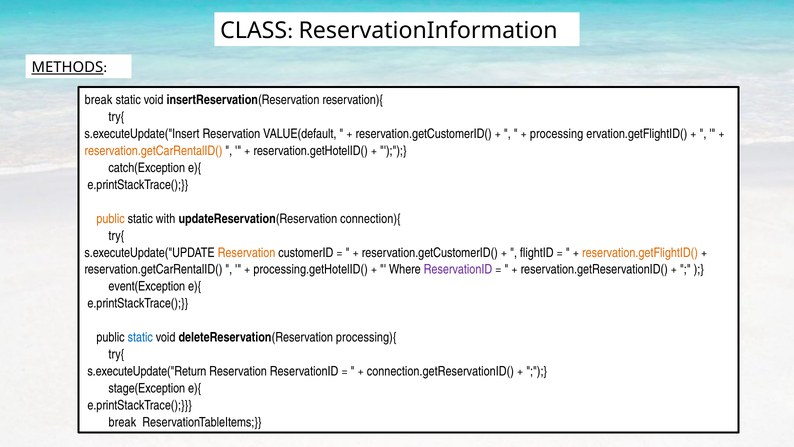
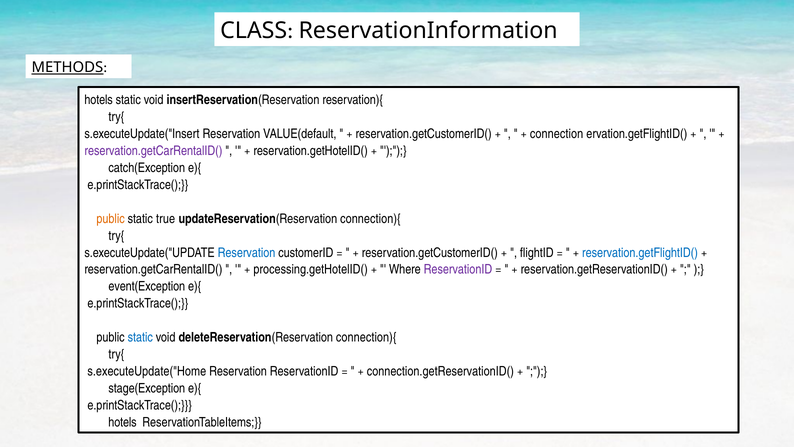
break: break -> hotels (99, 100)
processing: processing -> connection (557, 134)
reservation.getCarRentalID( colour: orange -> purple (153, 151)
with: with -> true (166, 218)
Reservation colour: orange -> blue (247, 252)
reservation.getFlightID( colour: orange -> blue (640, 252)
deleteReservation(Reservation processing){: processing){ -> connection){ (366, 337)
s.executeUpdate("Return: s.executeUpdate("Return -> s.executeUpdate("Home (147, 371)
break: break -> hotels (122, 422)
